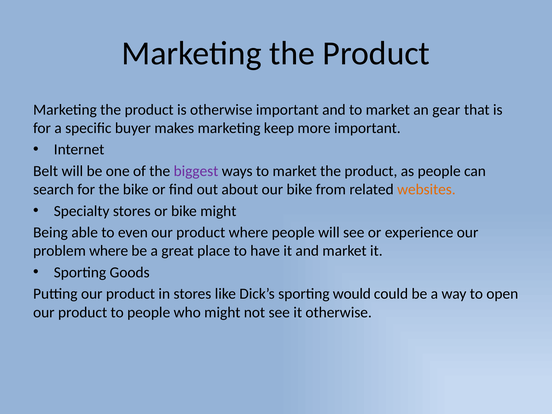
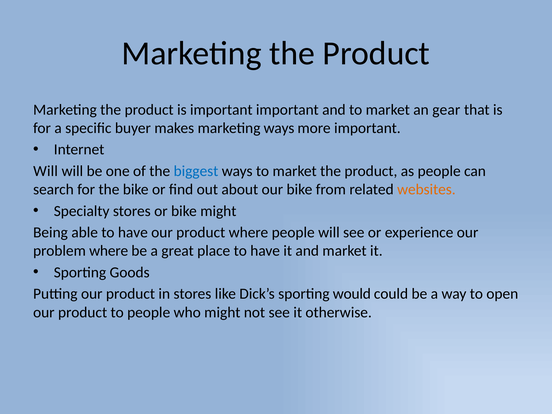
is otherwise: otherwise -> important (221, 110)
marketing keep: keep -> ways (279, 128)
Belt: Belt -> Will (46, 171)
biggest colour: purple -> blue (196, 171)
able to even: even -> have (133, 232)
